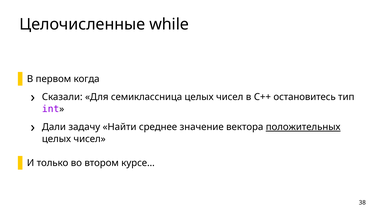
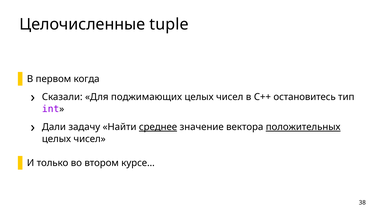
while: while -> tuple (169, 24)
семиклассница: семиклассница -> поджимающих (146, 97)
среднее underline: none -> present (158, 127)
